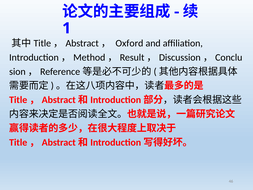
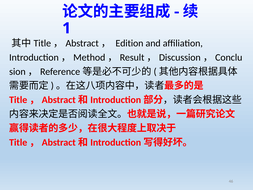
Oxford: Oxford -> Edition (129, 43)
